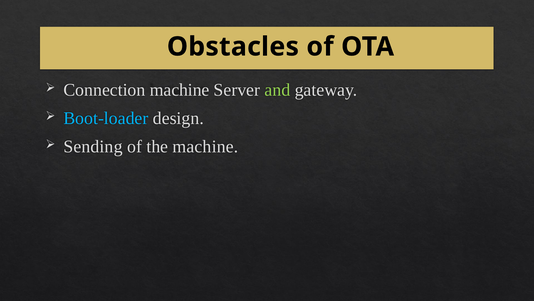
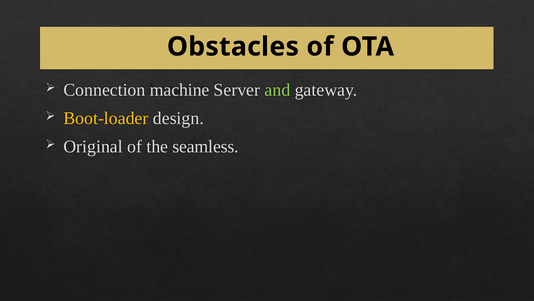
Boot-loader colour: light blue -> yellow (106, 118)
Sending: Sending -> Original (93, 146)
the machine: machine -> seamless (206, 146)
